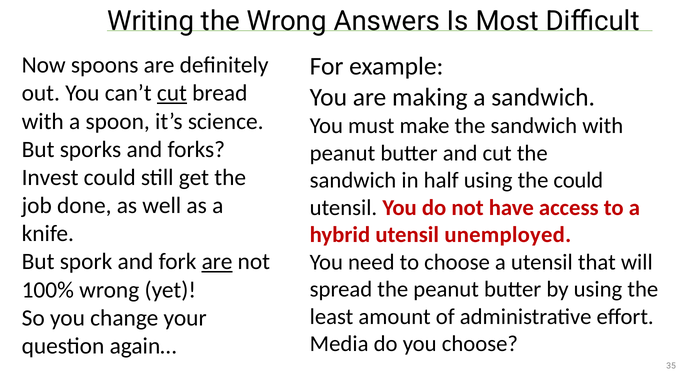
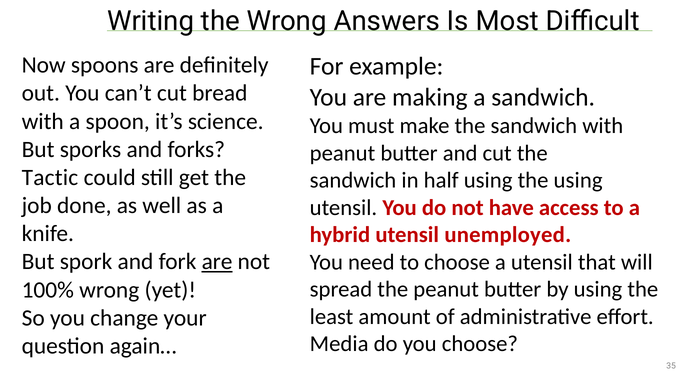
cut underline: present -> none (172, 93)
Invest: Invest -> Tactic (50, 177)
the could: could -> using (578, 180)
